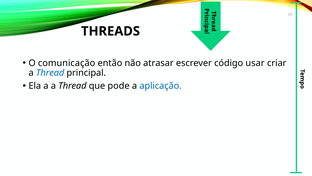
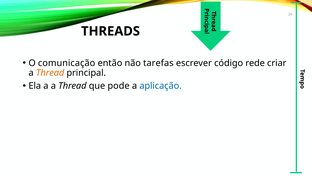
atrasar: atrasar -> tarefas (158, 63)
usar: usar -> rede (255, 63)
Thread colour: blue -> orange (50, 73)
